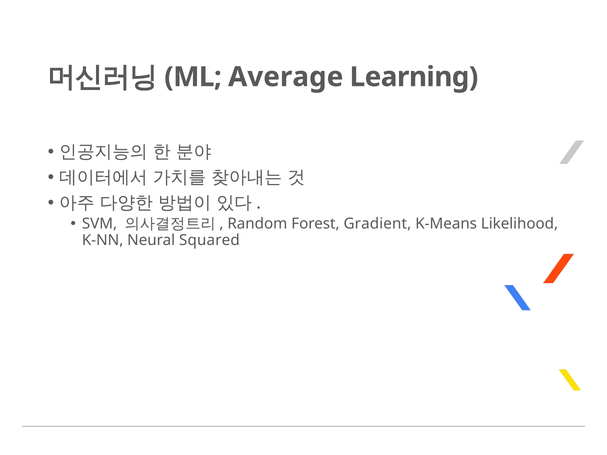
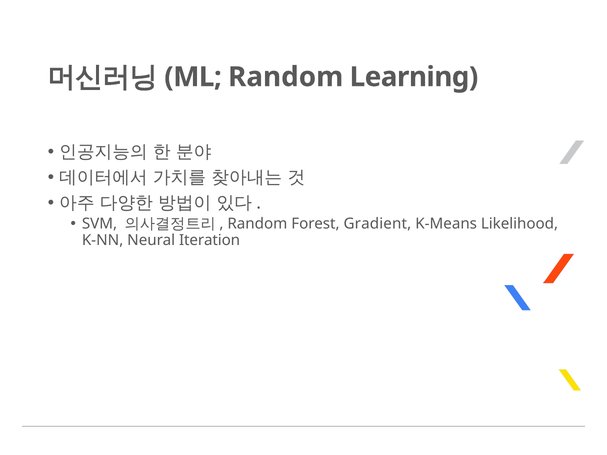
Average: Average -> Random (286, 77)
Squared: Squared -> Iteration (210, 240)
